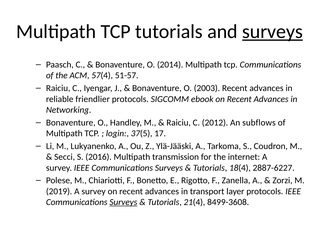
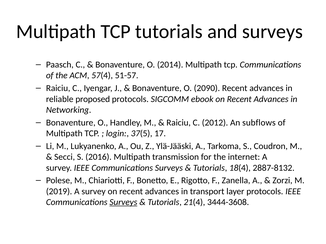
surveys underline: present -> none (272, 32)
2003: 2003 -> 2090 (207, 88)
friendlier: friendlier -> proposed (93, 99)
2887-6227: 2887-6227 -> 2887-8132 (274, 168)
8499-3608: 8499-3608 -> 3444-3608 (228, 203)
